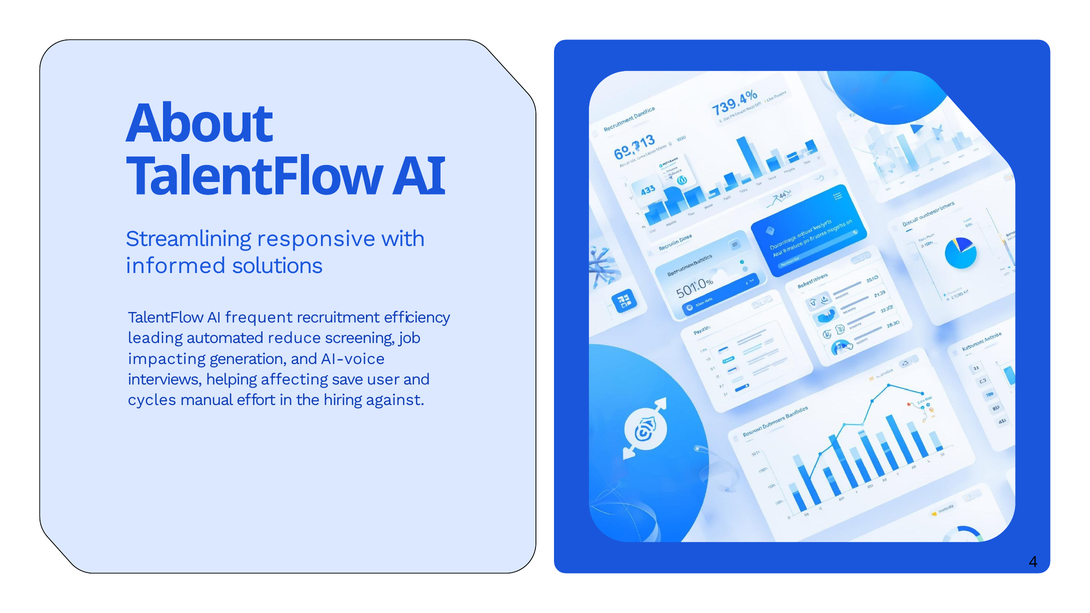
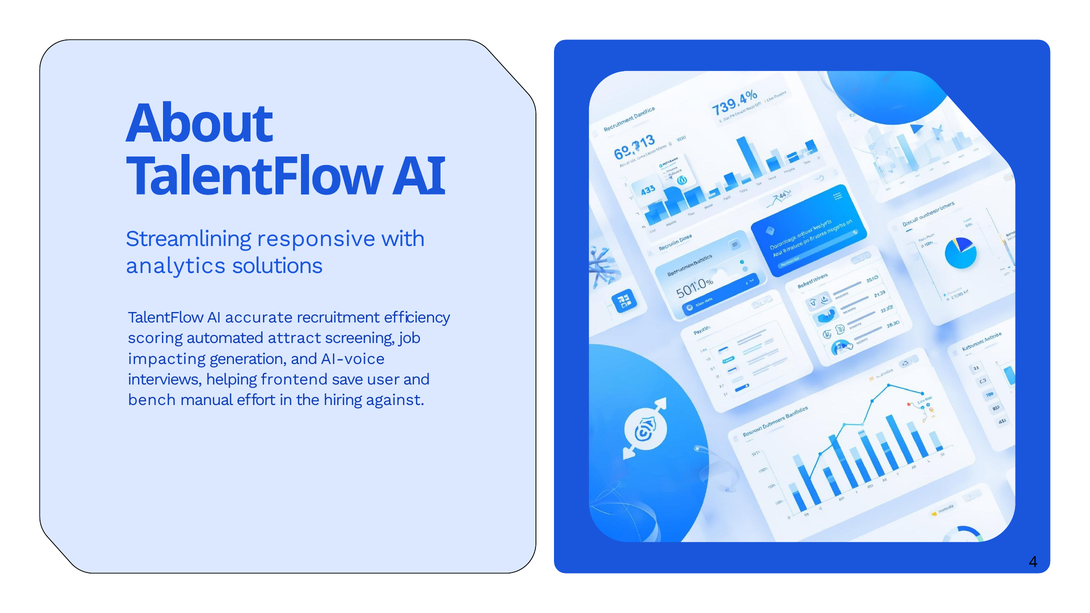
informed: informed -> analytics (176, 266)
frequent: frequent -> accurate (259, 318)
leading: leading -> scoring (155, 338)
reduce: reduce -> attract (294, 338)
affecting: affecting -> frontend (294, 380)
cycles: cycles -> bench (152, 400)
